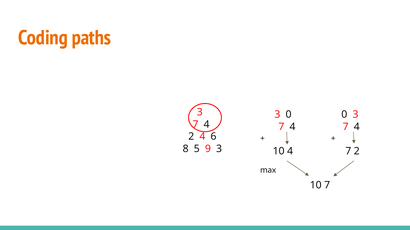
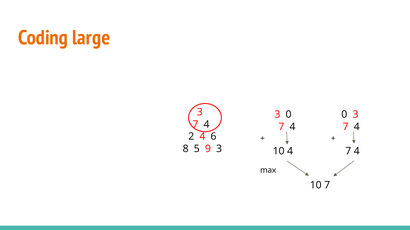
paths: paths -> large (91, 38)
2: 2 -> 4 (357, 152)
